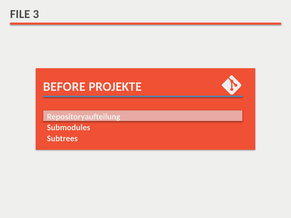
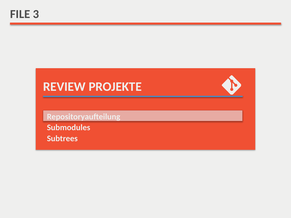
BEFORE: BEFORE -> REVIEW (64, 87)
